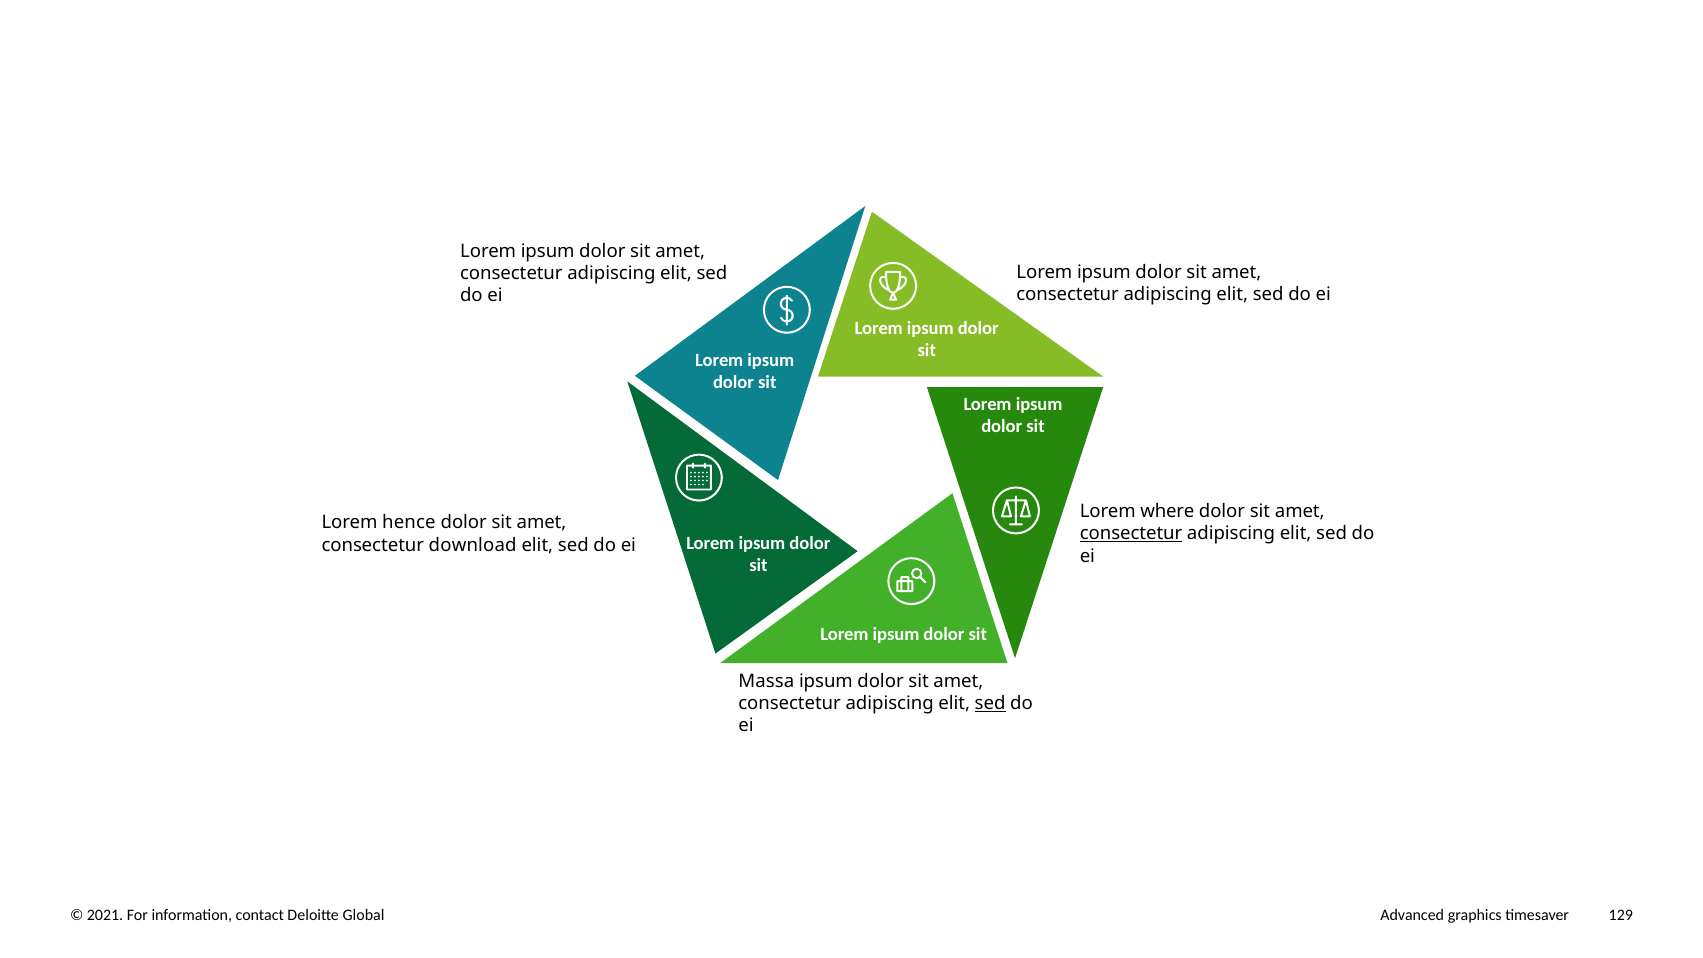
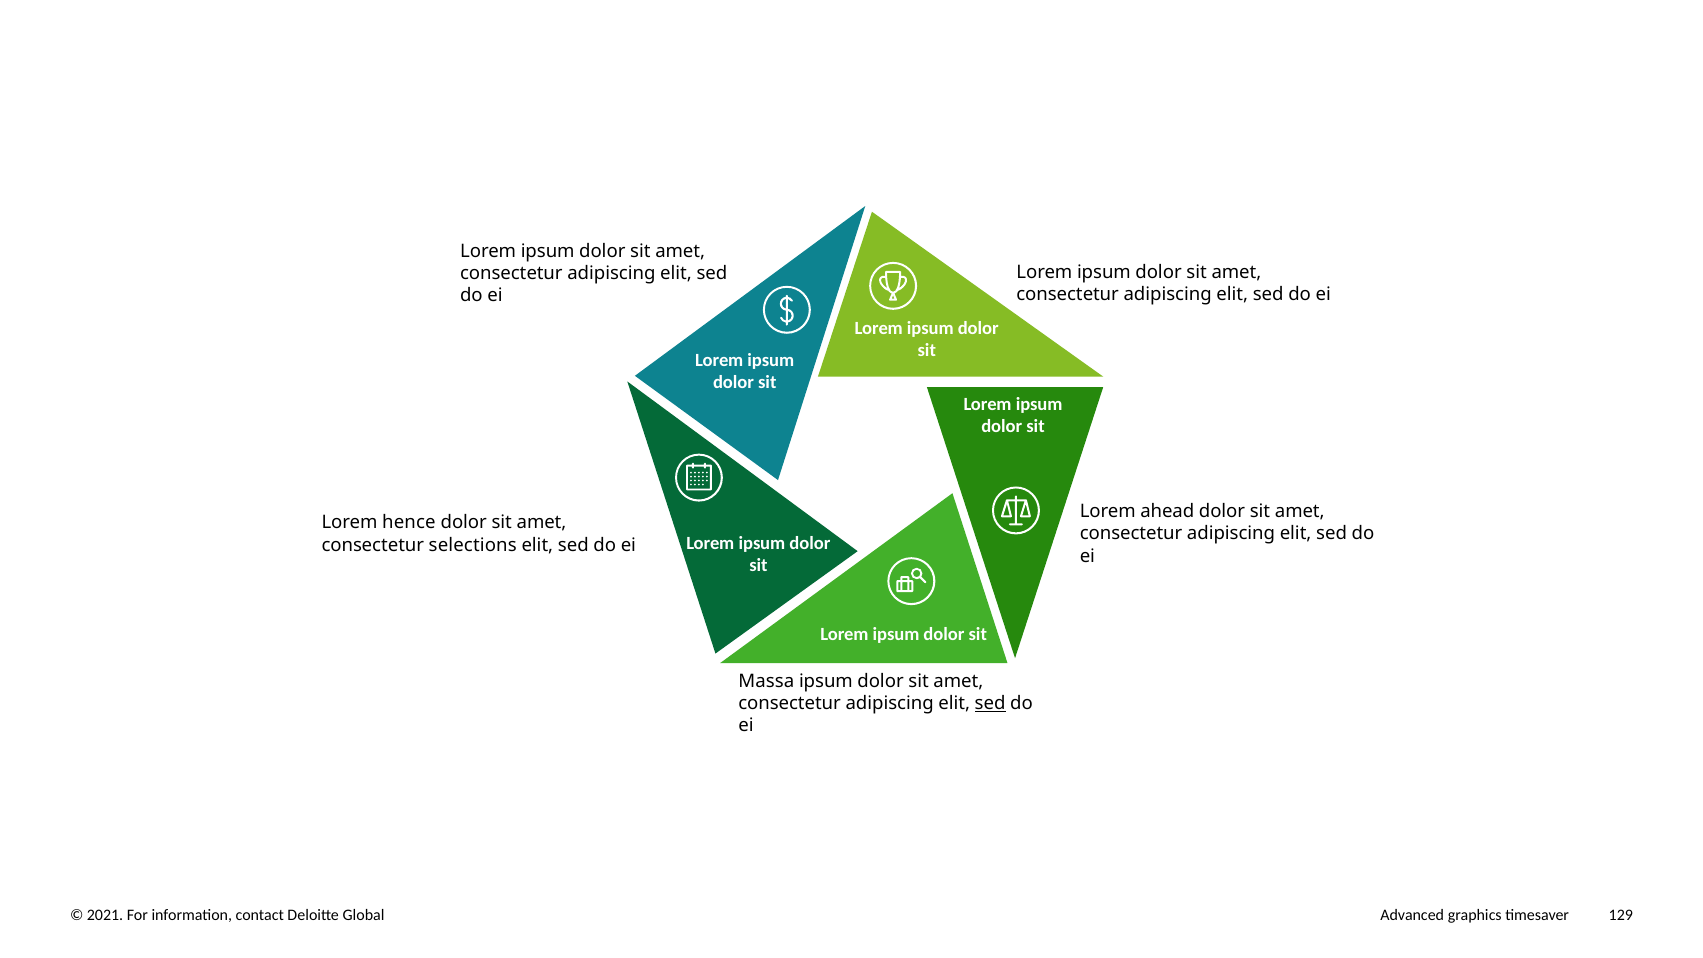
where: where -> ahead (1167, 511)
consectetur underline: present -> none (1131, 534)
download: download -> selections (473, 545)
